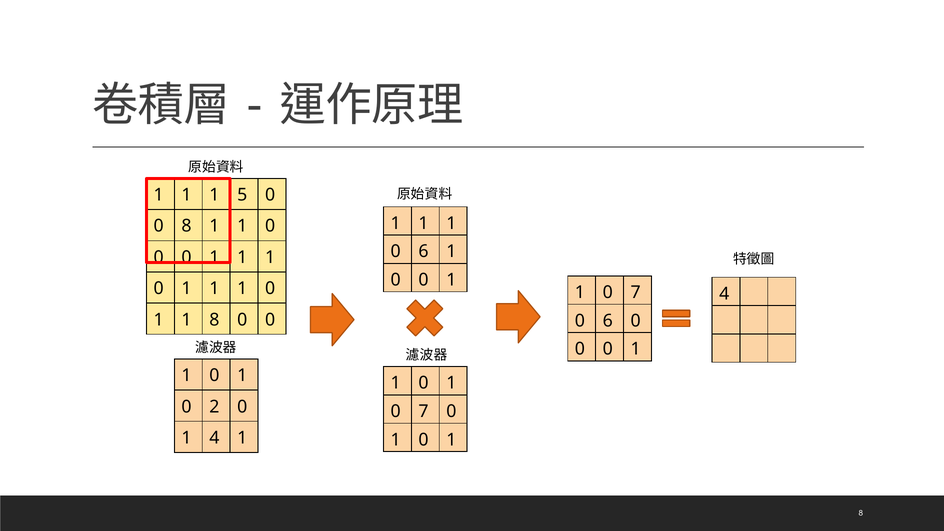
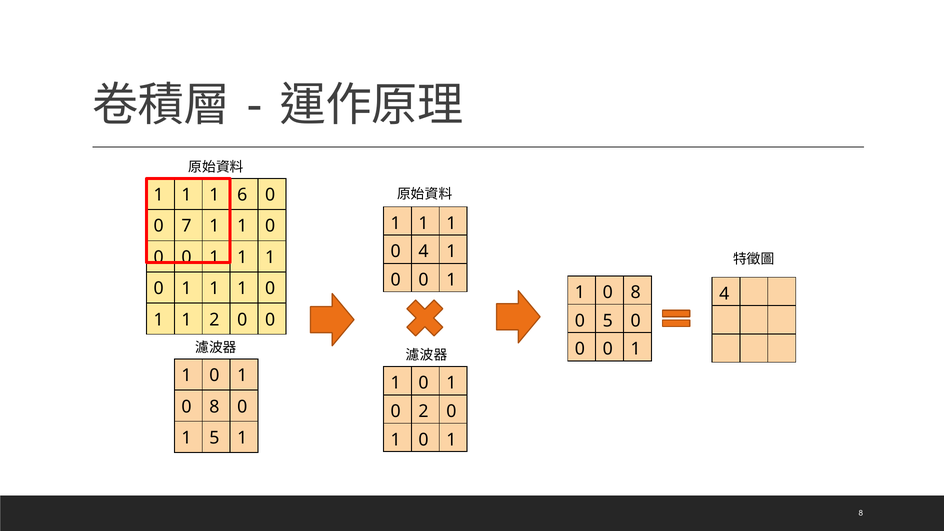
5: 5 -> 6 (242, 195)
0 8: 8 -> 7 (186, 226)
6: 6 -> 4 (423, 252)
7: 7 -> 8 (636, 292)
1 8: 8 -> 2 (214, 320)
6: 6 -> 5 (608, 321)
2: 2 -> 8 (214, 407)
7: 7 -> 2 (423, 411)
4: 4 -> 5 (214, 438)
